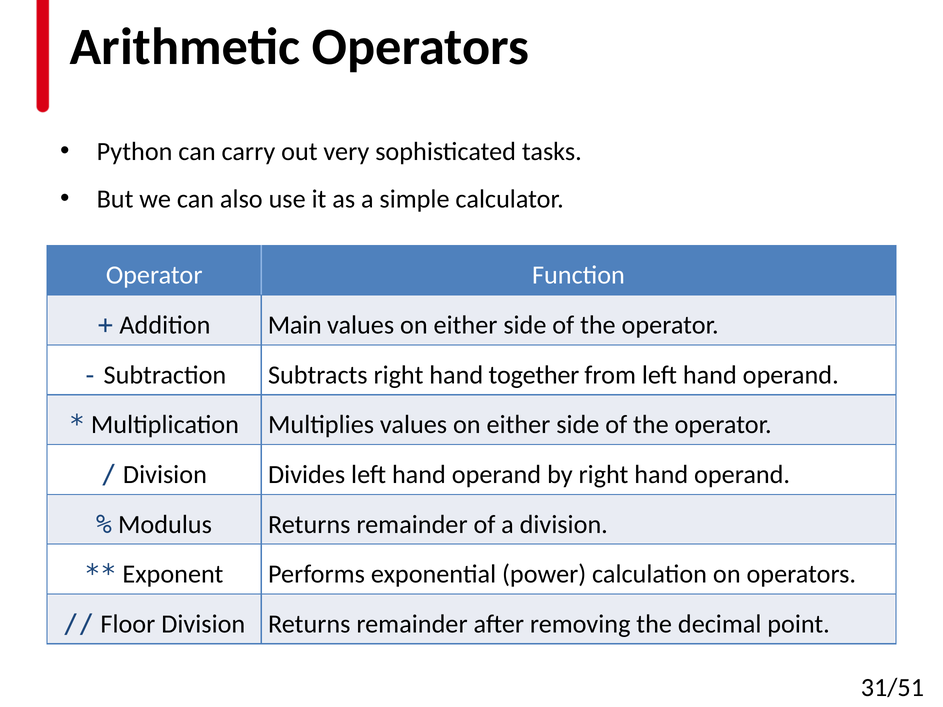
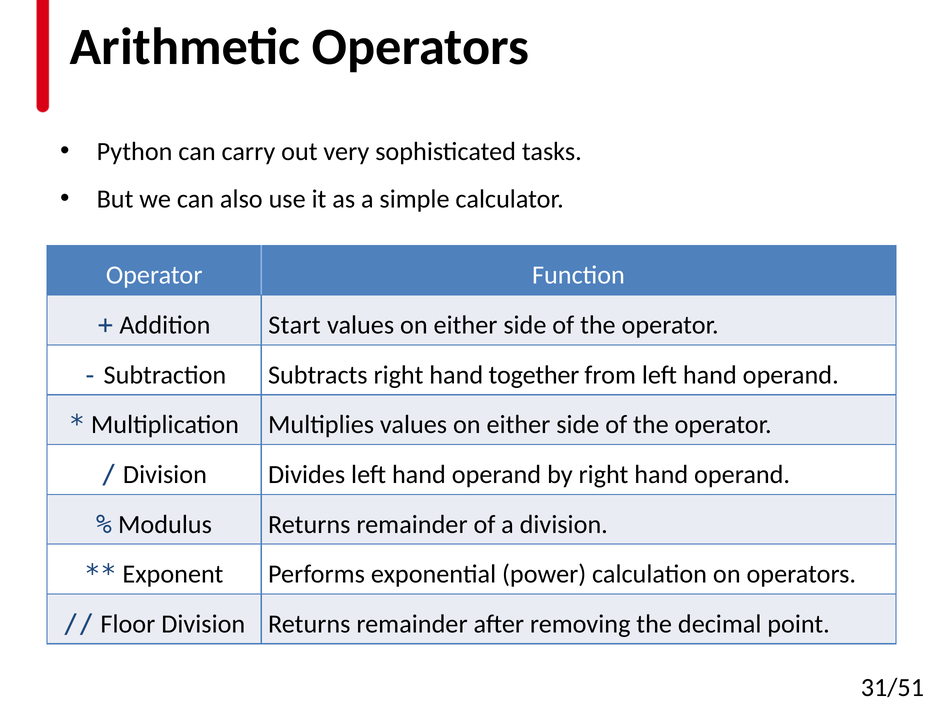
Main: Main -> Start (294, 325)
